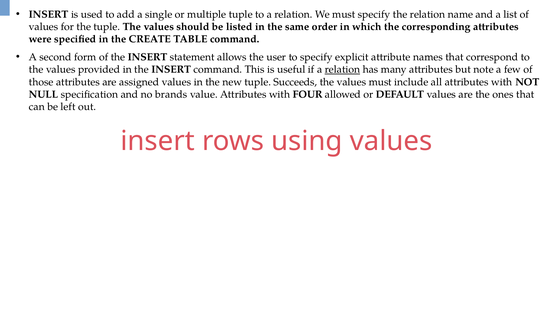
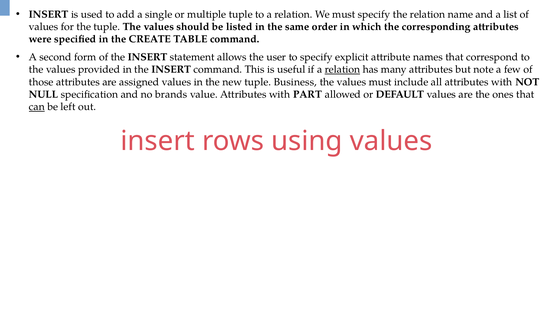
Succeeds: Succeeds -> Business (295, 82)
FOUR: FOUR -> PART (308, 94)
can underline: none -> present (37, 107)
